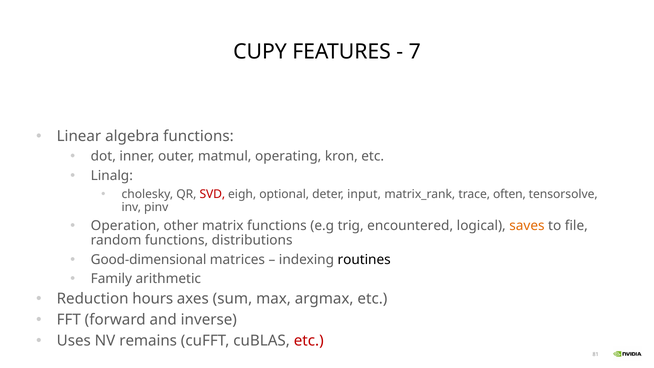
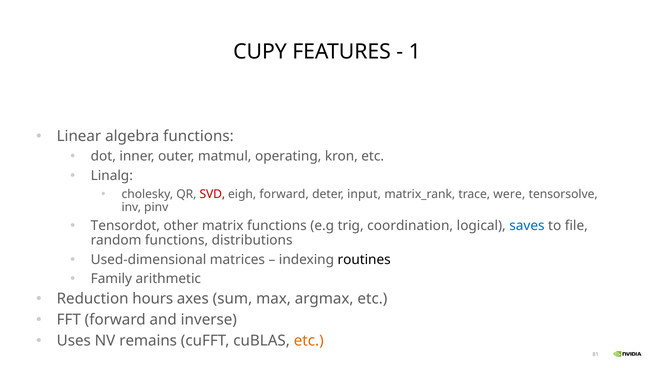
7: 7 -> 1 (415, 52)
eigh optional: optional -> forward (284, 194)
often: often -> were (509, 194)
Operation: Operation -> Tensordot (125, 225)
encountered: encountered -> coordination (410, 225)
saves colour: orange -> blue (527, 225)
Good-dimensional: Good-dimensional -> Used-dimensional (149, 259)
etc colour: red -> orange (309, 341)
